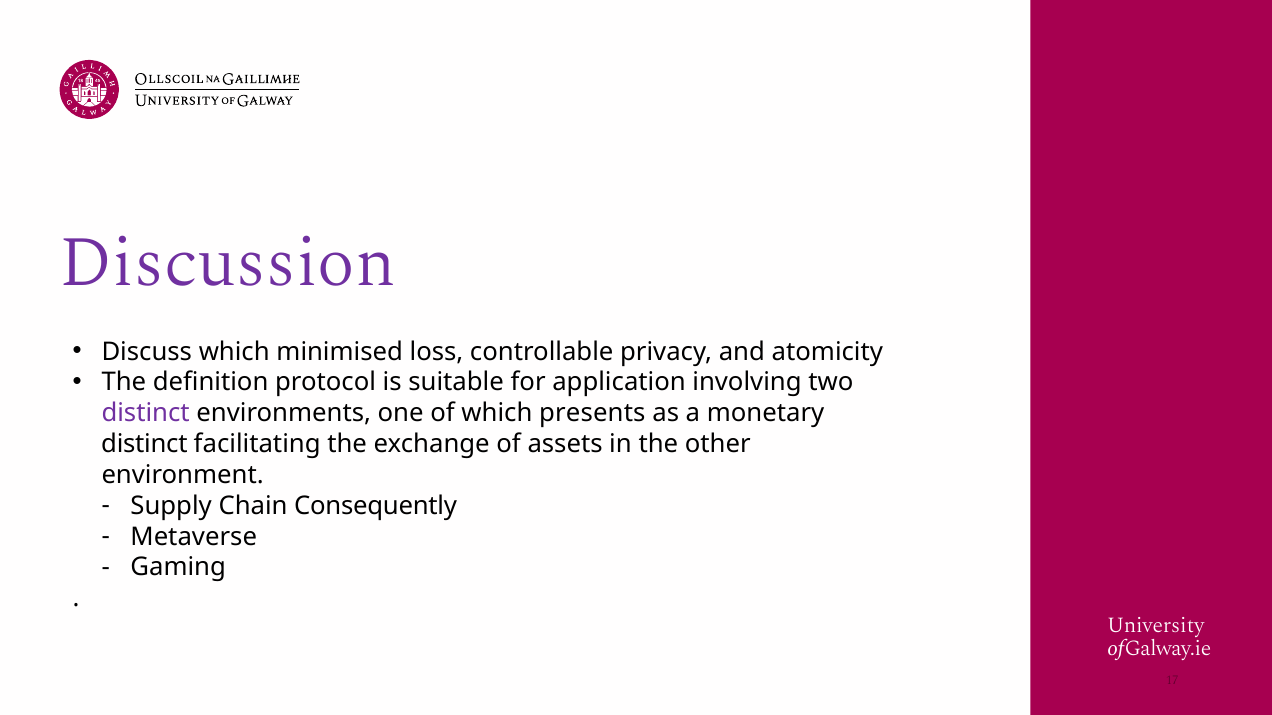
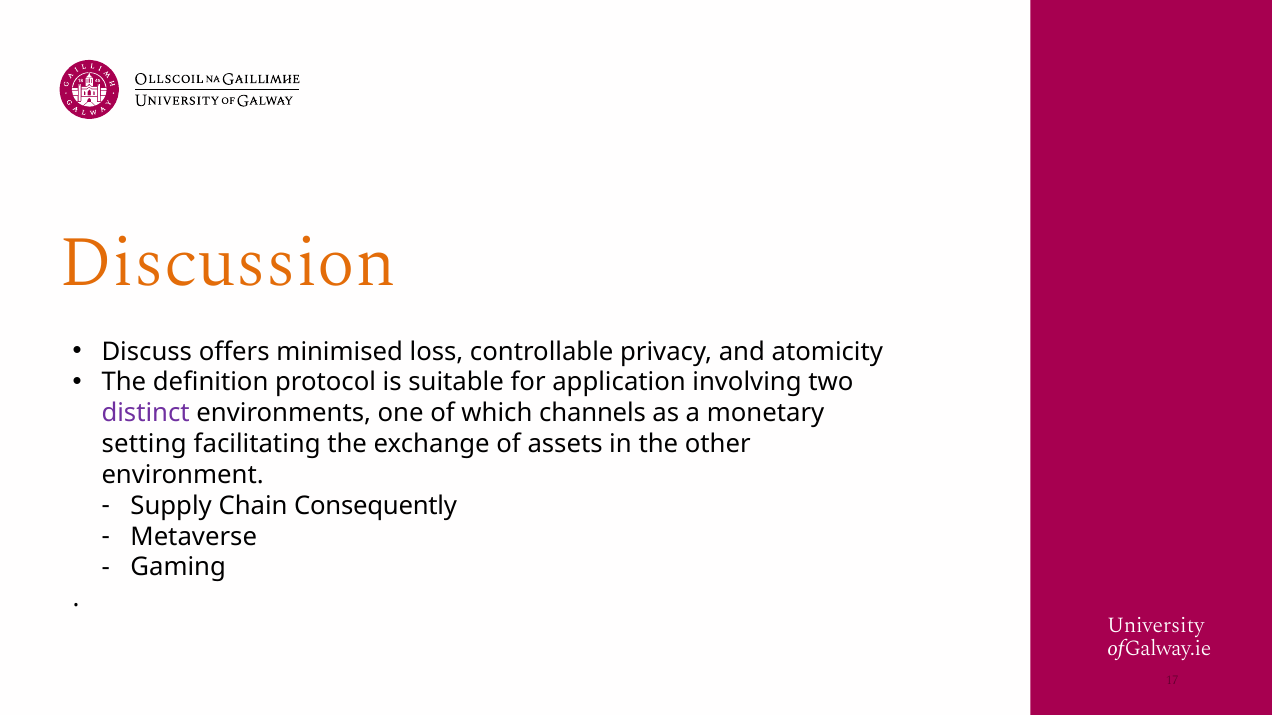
Discussion colour: purple -> orange (228, 263)
Discuss which: which -> offers (234, 352)
presents: presents -> channels (592, 414)
distinct: distinct -> setting (144, 444)
